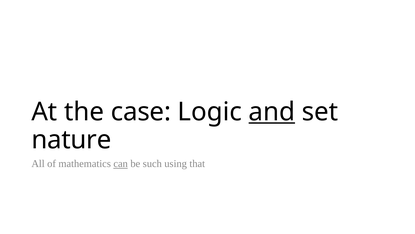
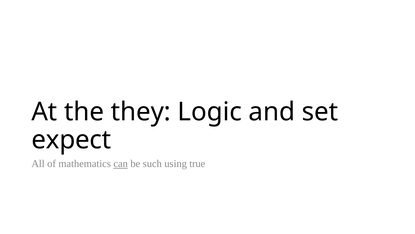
case: case -> they (141, 112)
and underline: present -> none (272, 112)
nature: nature -> expect (71, 140)
that: that -> true (197, 163)
